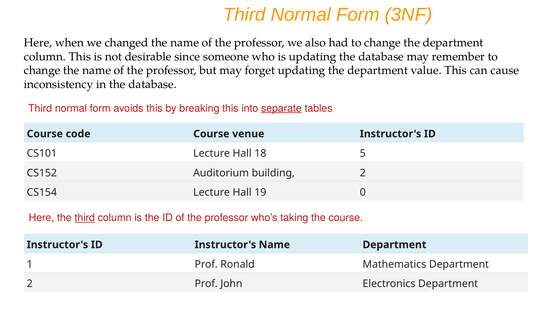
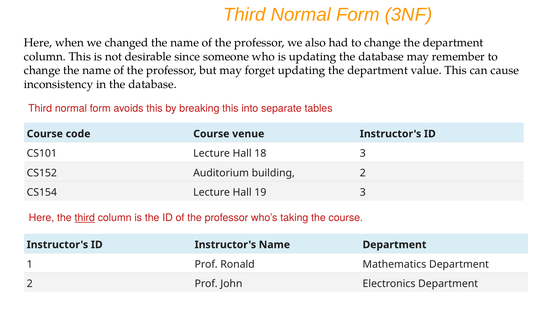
separate underline: present -> none (281, 108)
18 5: 5 -> 3 (363, 154)
19 0: 0 -> 3 (363, 193)
